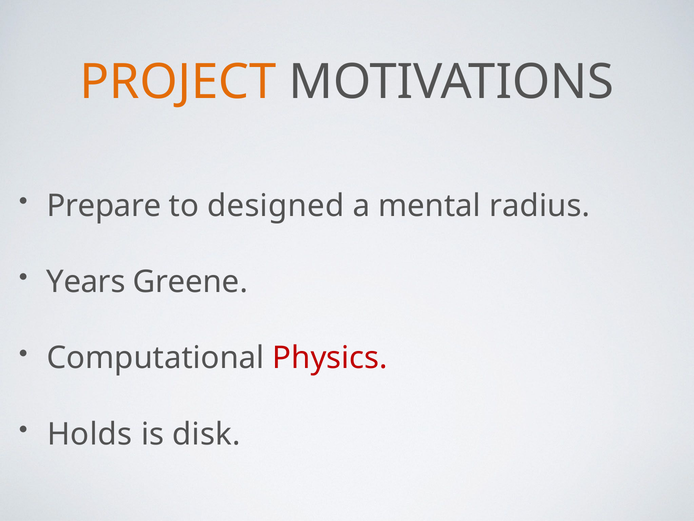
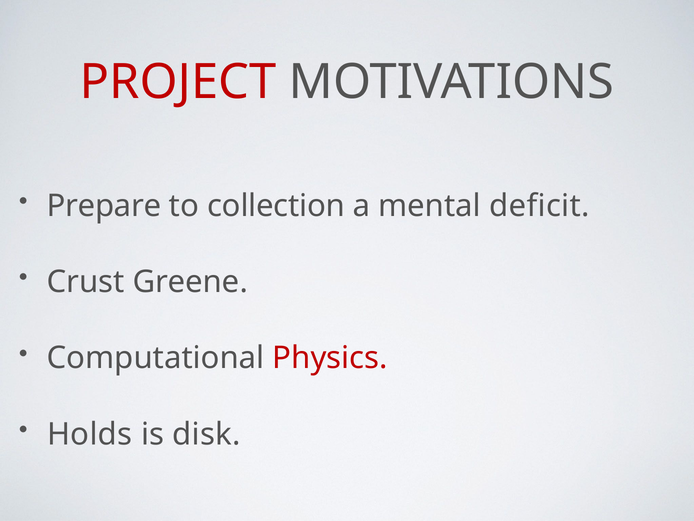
PROJECT colour: orange -> red (178, 82)
designed: designed -> collection (276, 206)
radius: radius -> deficit (539, 206)
Years: Years -> Crust (86, 282)
